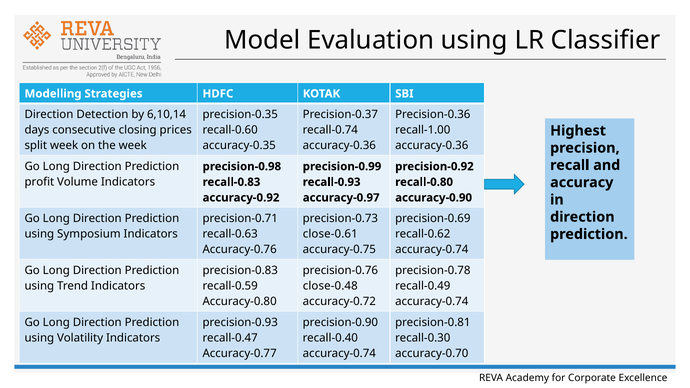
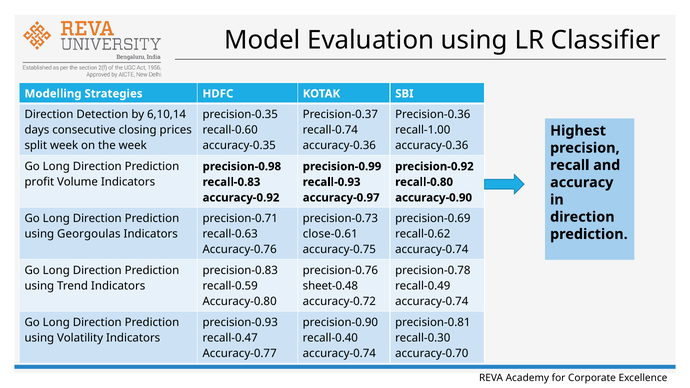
Symposium: Symposium -> Georgoulas (89, 234)
close-0.48: close-0.48 -> sheet-0.48 (330, 286)
